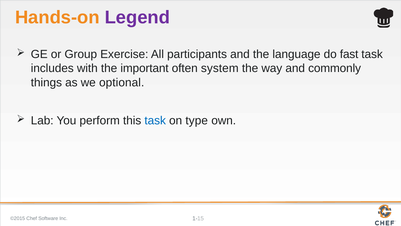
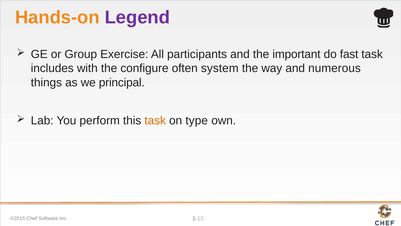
language: language -> important (297, 54)
important: important -> configure (144, 68)
commonly: commonly -> numerous (335, 68)
optional: optional -> principal (122, 82)
task colour: blue -> orange (155, 120)
